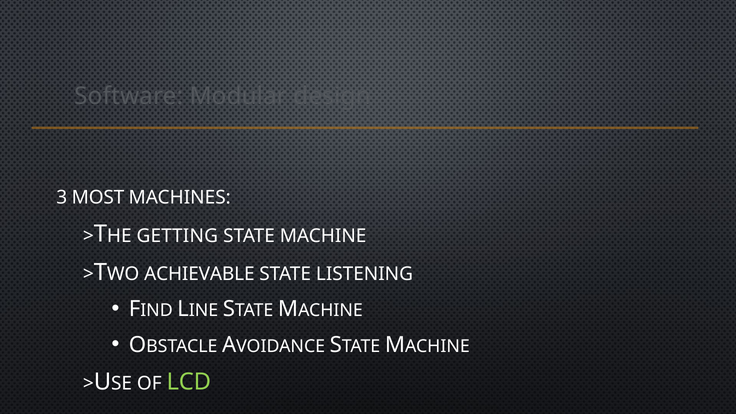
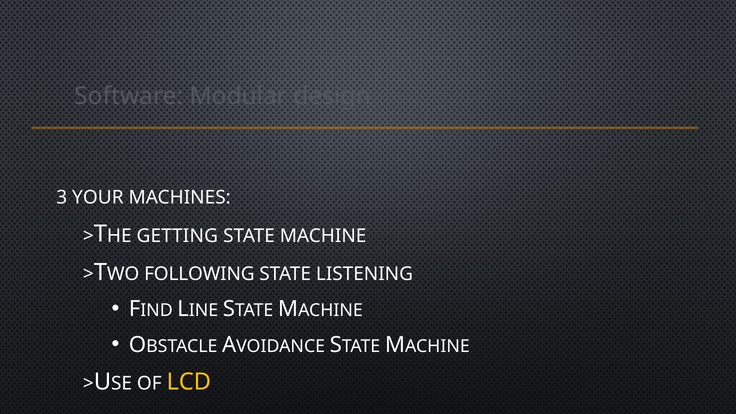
MOST: MOST -> YOUR (98, 198)
ACHIEVABLE: ACHIEVABLE -> FOLLOWING (199, 274)
LCD colour: light green -> yellow (189, 382)
